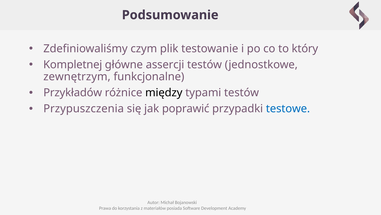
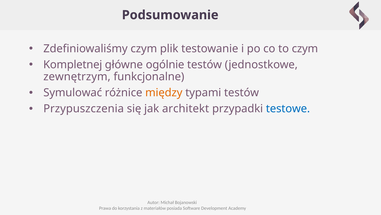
to który: który -> czym (305, 49)
assercji: assercji -> ogólnie (165, 65)
Przykładów: Przykładów -> Symulować (73, 92)
między colour: black -> orange (164, 92)
poprawić: poprawić -> architekt (186, 108)
